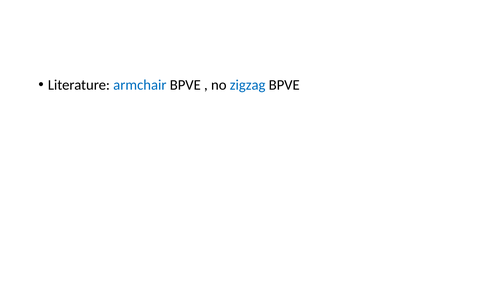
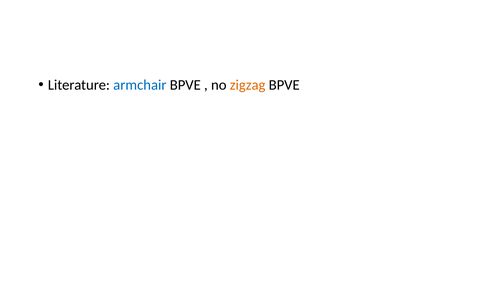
zigzag colour: blue -> orange (248, 85)
